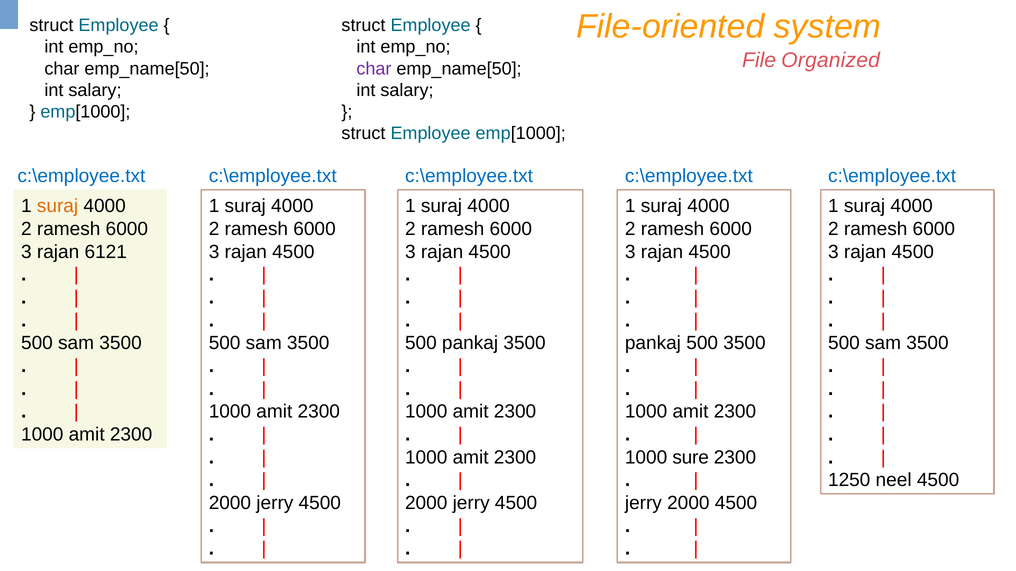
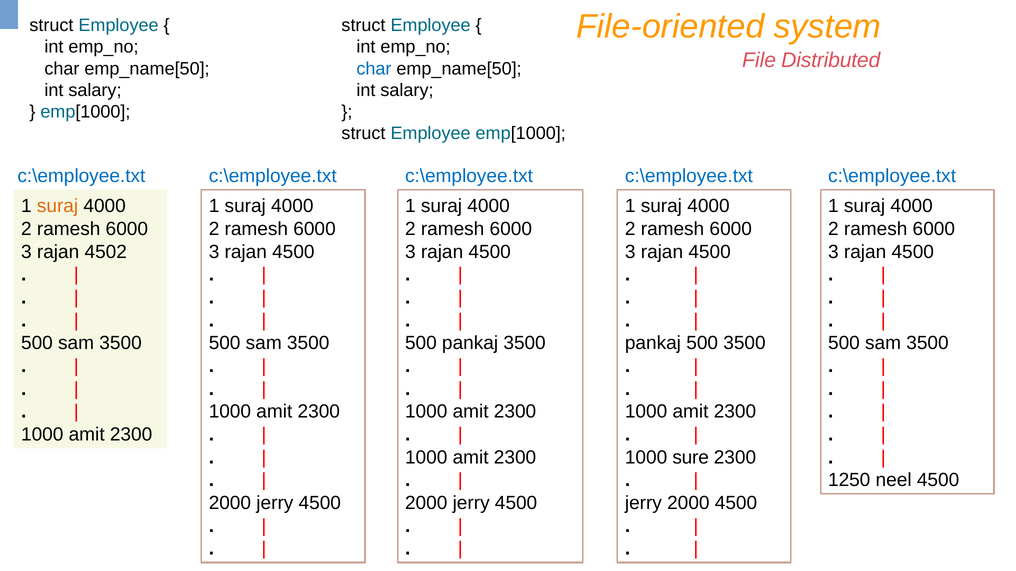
Organized: Organized -> Distributed (831, 60)
char colour: purple -> blue (374, 69)
6121: 6121 -> 4502 (106, 252)
